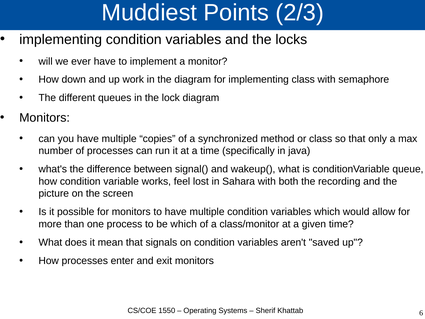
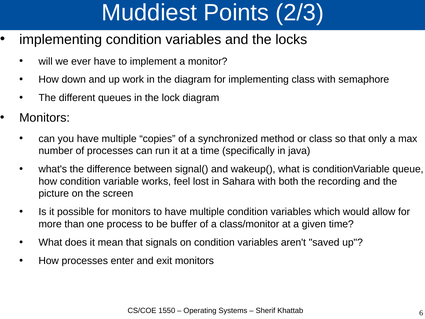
be which: which -> buffer (184, 224)
